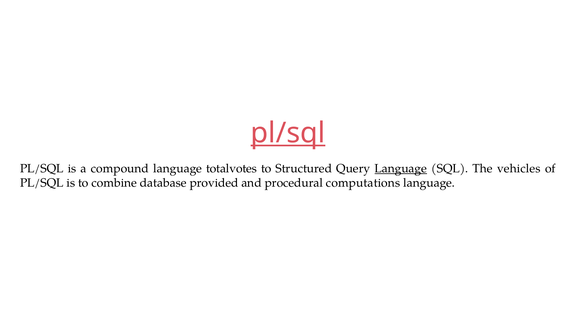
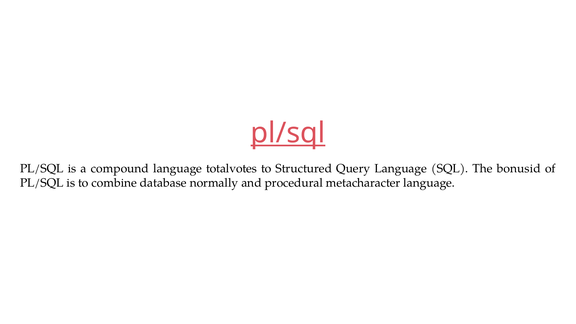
Language underline: present -> none (401, 169)
vehicles: vehicles -> bonusid (519, 169)
provided: provided -> normally (214, 183)
computations: computations -> metacharacter (363, 183)
